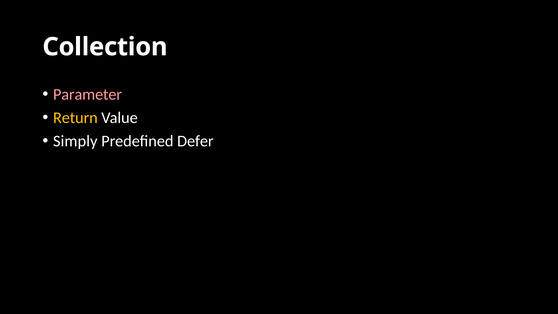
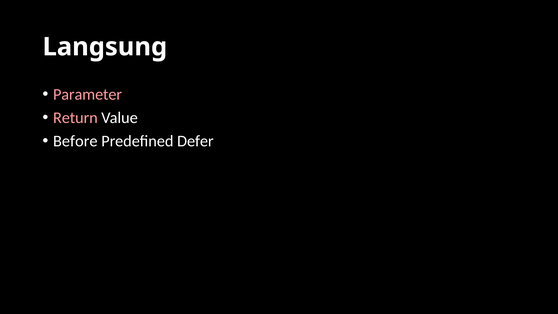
Collection: Collection -> Langsung (105, 47)
Return colour: yellow -> pink (75, 118)
Simply: Simply -> Before (75, 141)
